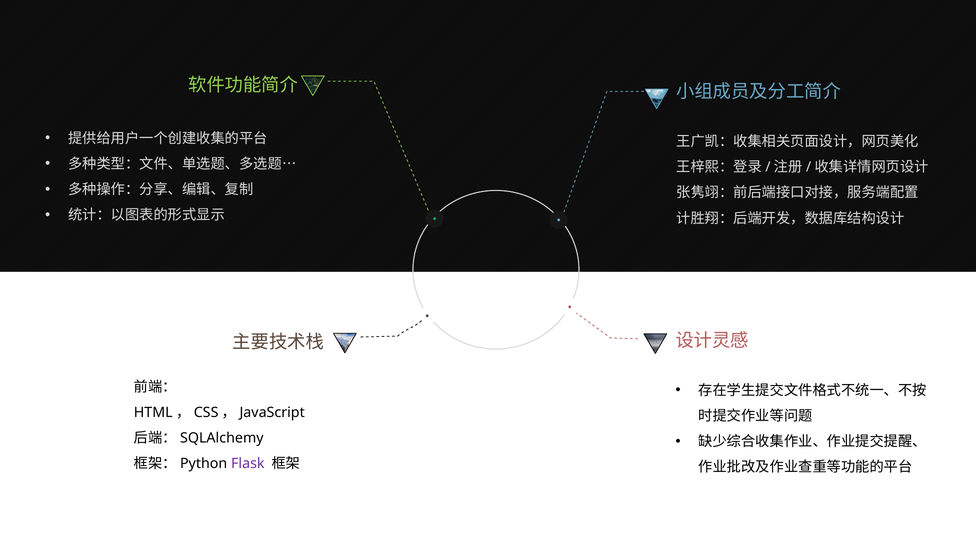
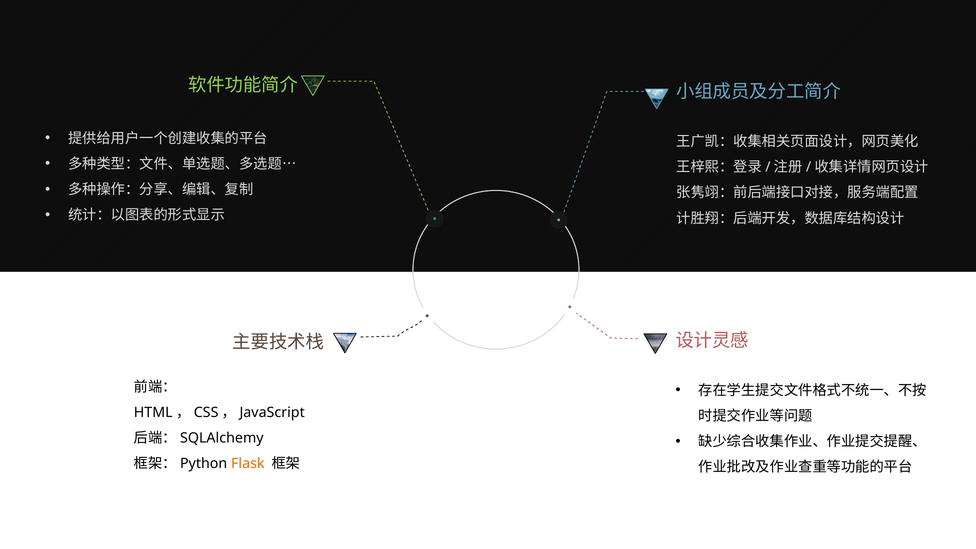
Flask colour: purple -> orange (248, 464)
